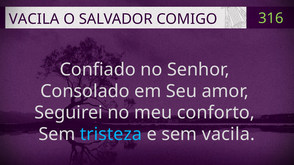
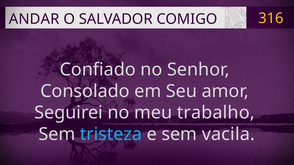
VACILA: VACILA -> ANDAR (34, 19)
316 colour: light green -> yellow (271, 18)
conforto: conforto -> trabalho (216, 113)
